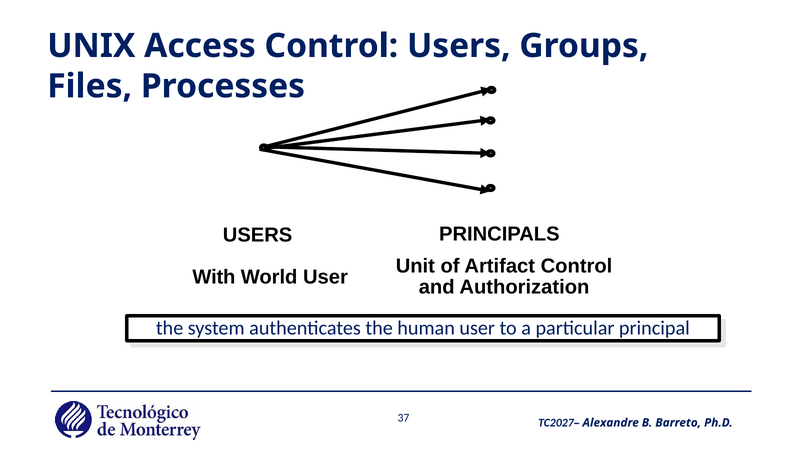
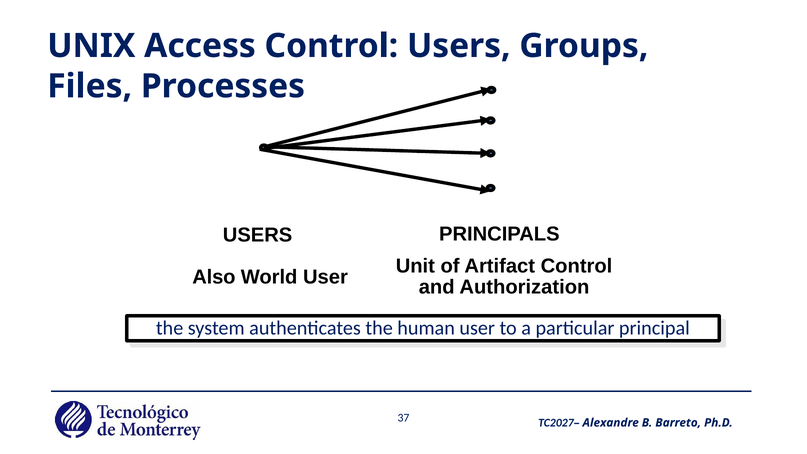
With: With -> Also (214, 277)
